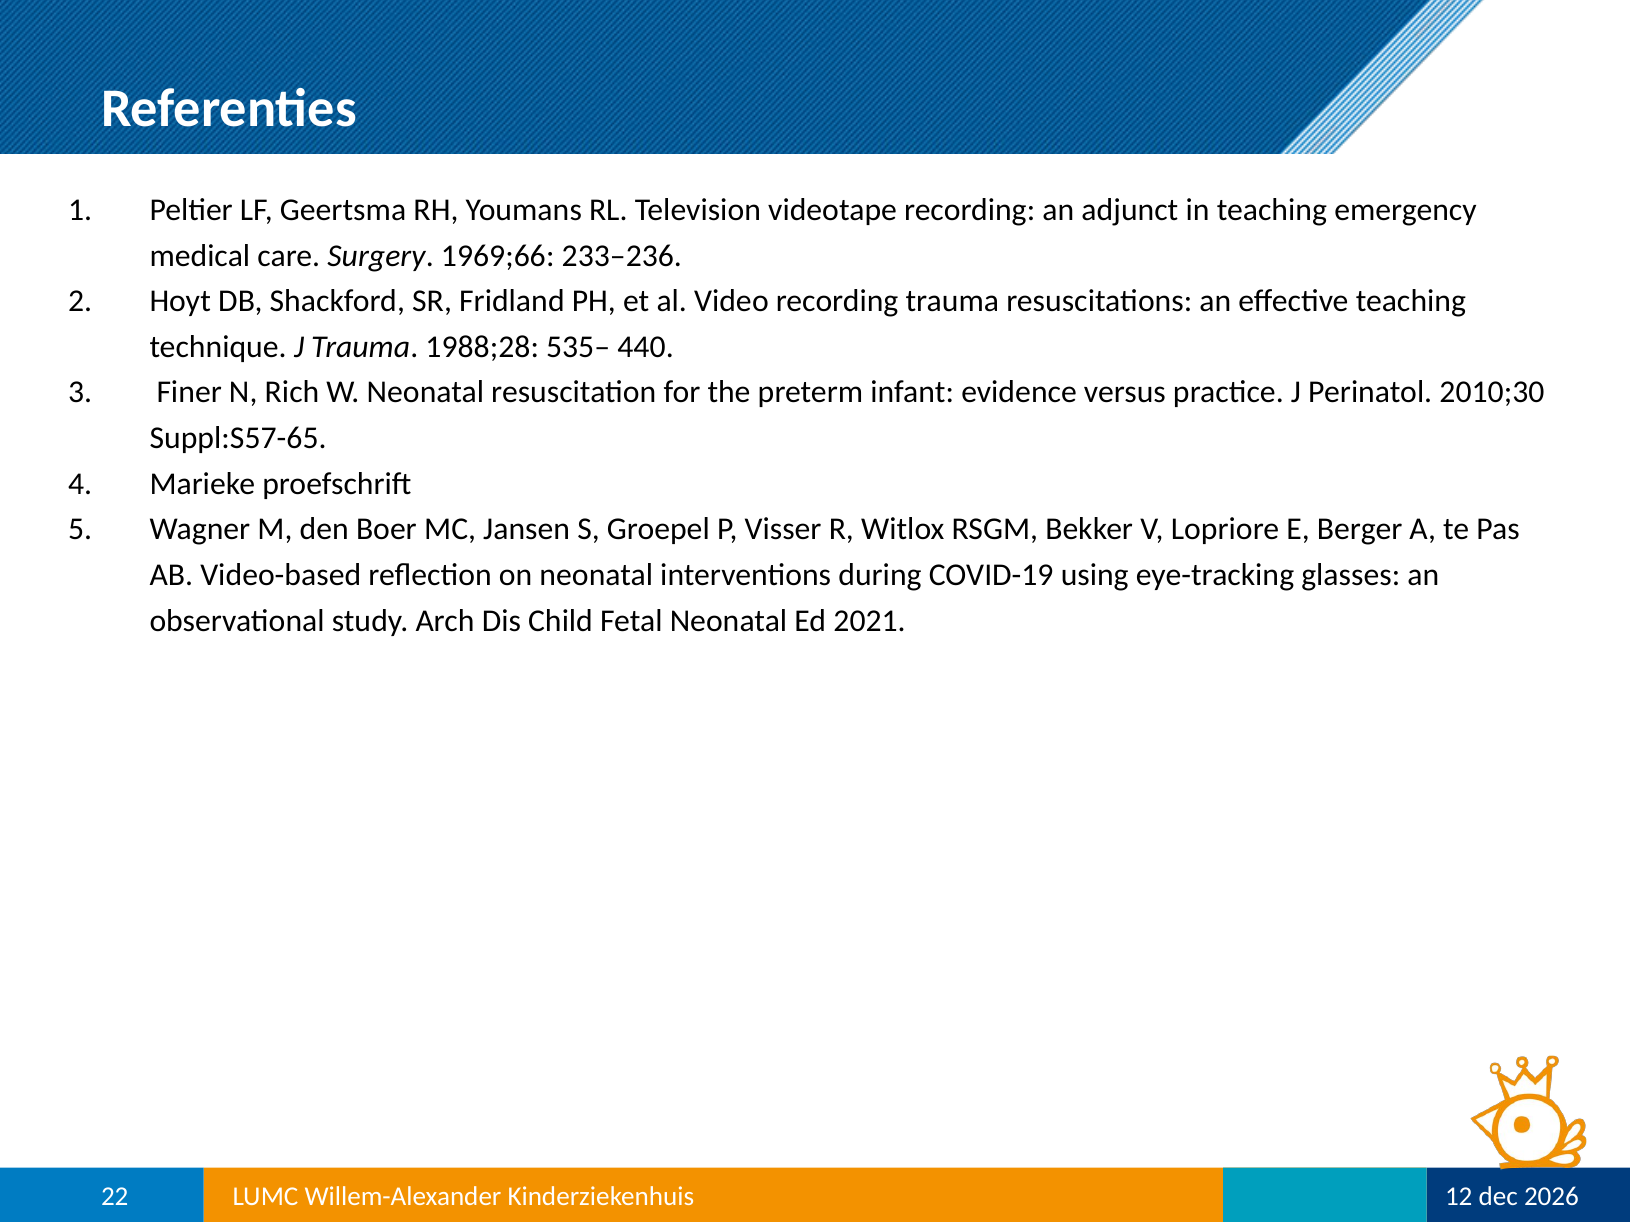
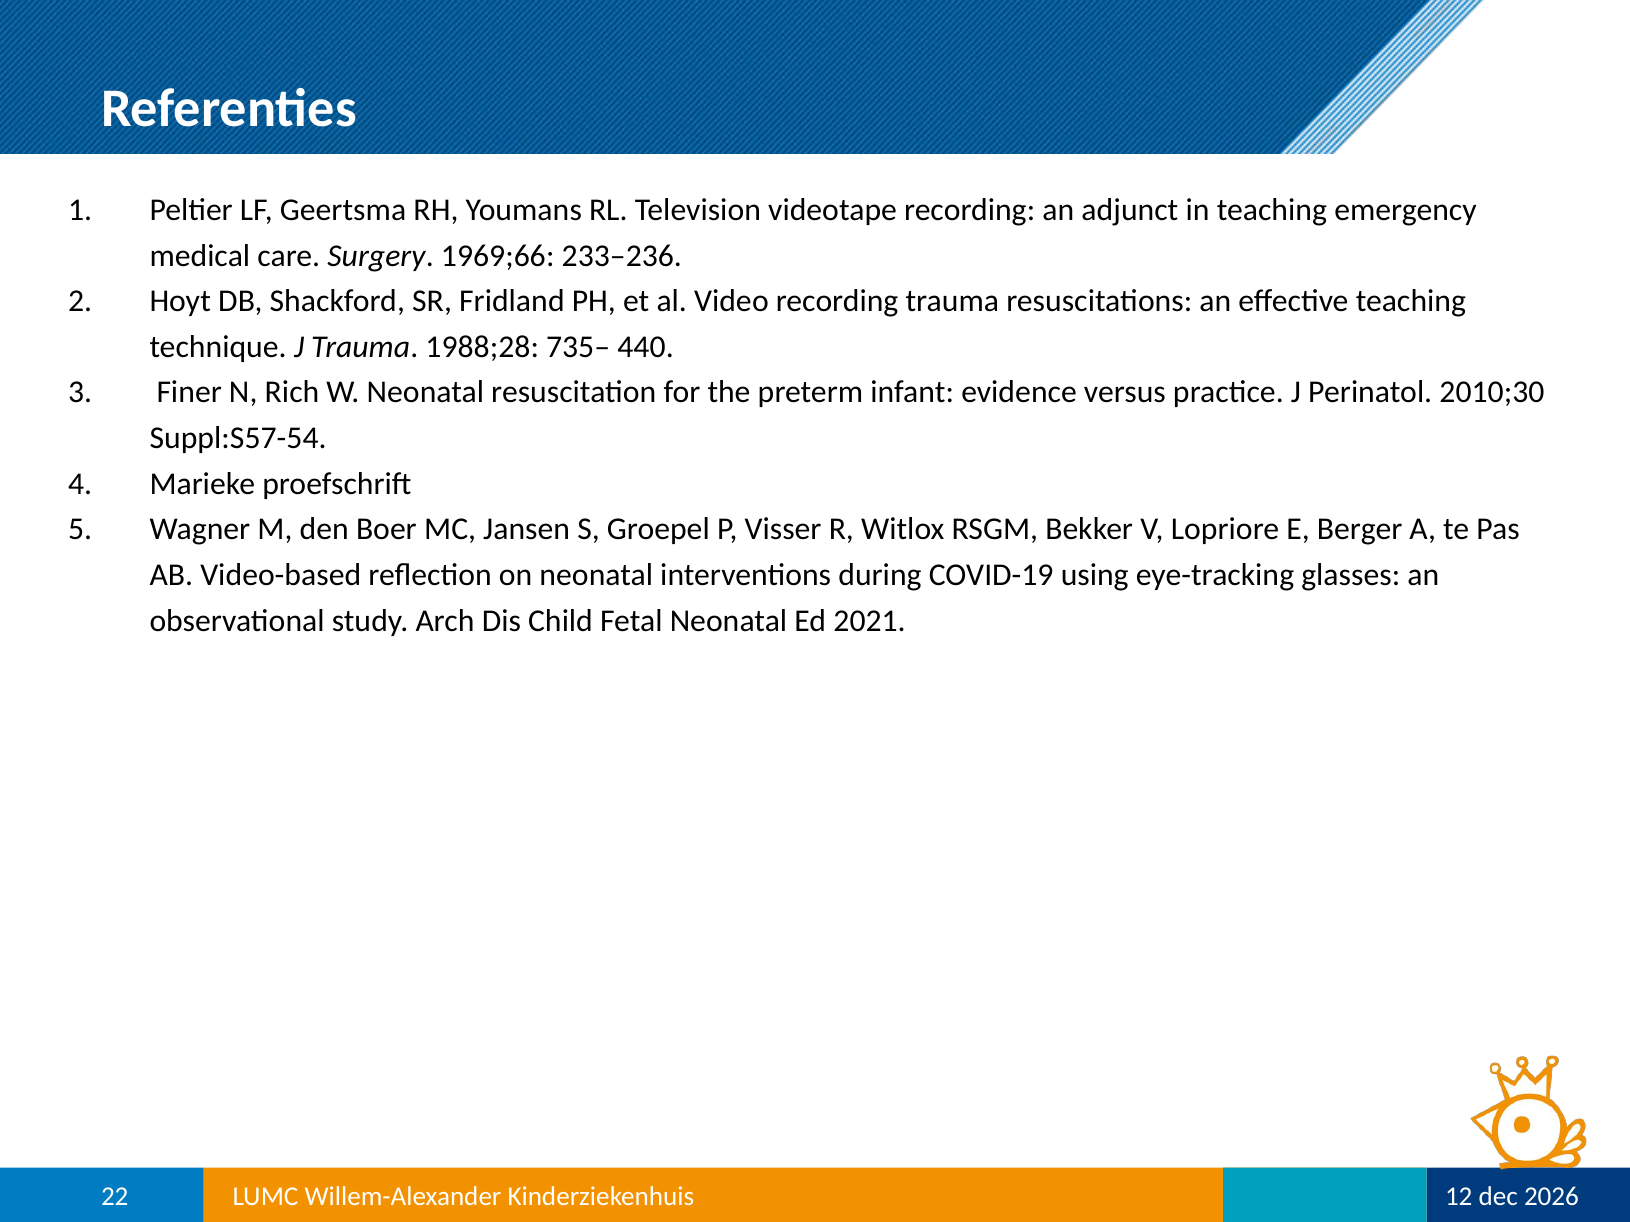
535–: 535– -> 735– (578, 347)
Suppl:S57-65: Suppl:S57-65 -> Suppl:S57-54 (238, 438)
